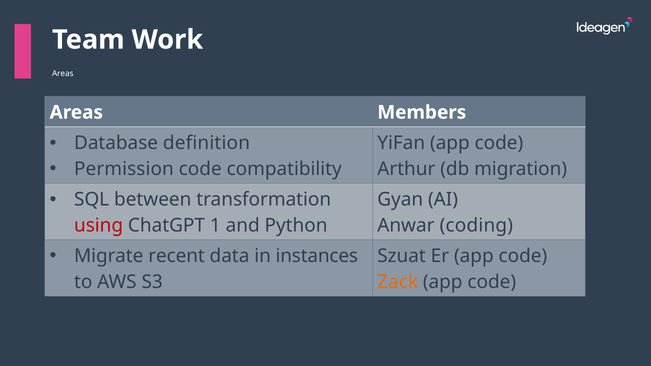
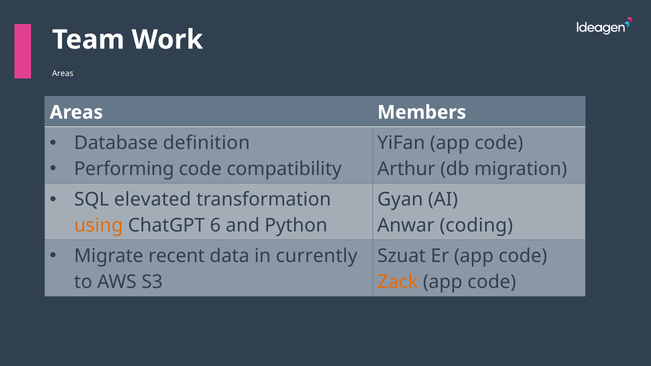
Permission: Permission -> Performing (124, 169)
between: between -> elevated (153, 200)
using colour: red -> orange (99, 225)
1: 1 -> 6 (215, 225)
instances: instances -> currently (317, 256)
